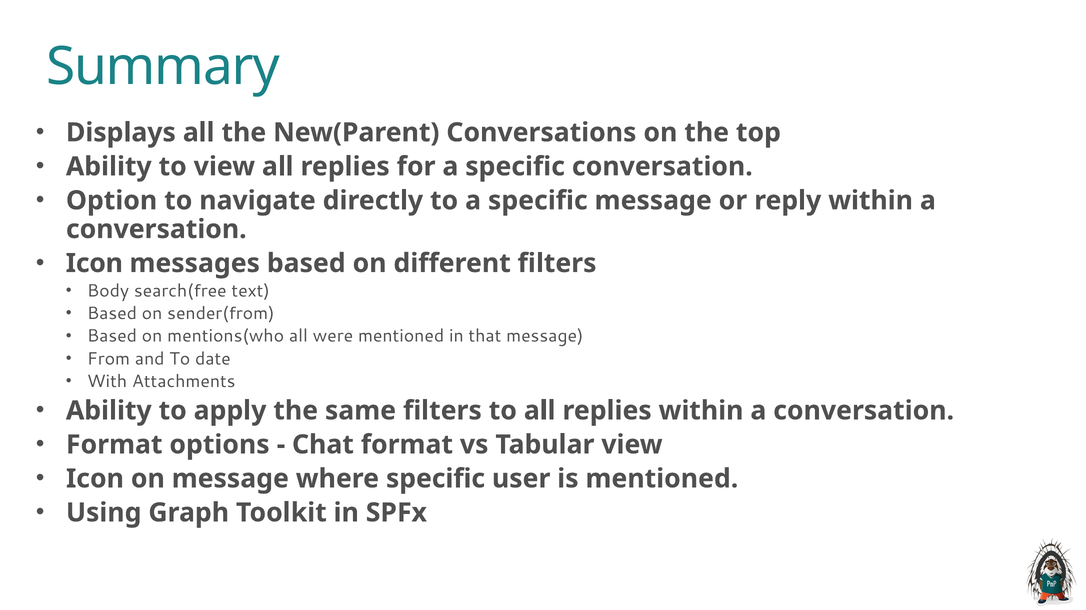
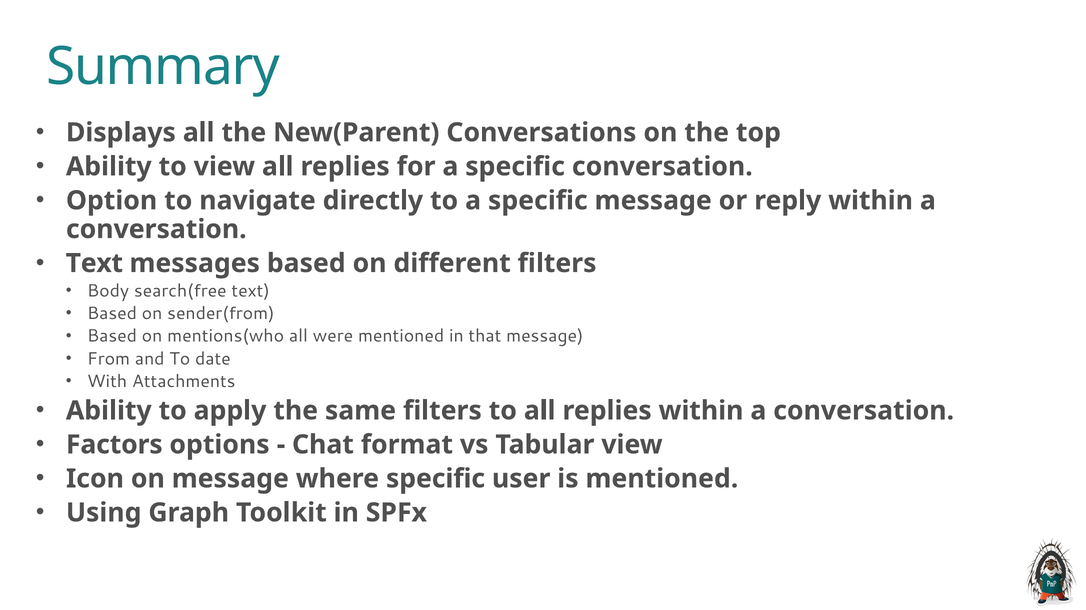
Icon: Icon -> Text (94, 264)
Format: Format -> Factors (114, 445)
